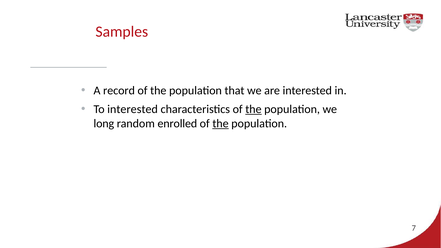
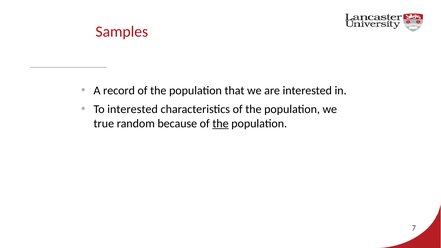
the underline: present -> none (253, 109)
long: long -> true (104, 124)
enrolled: enrolled -> because (177, 124)
